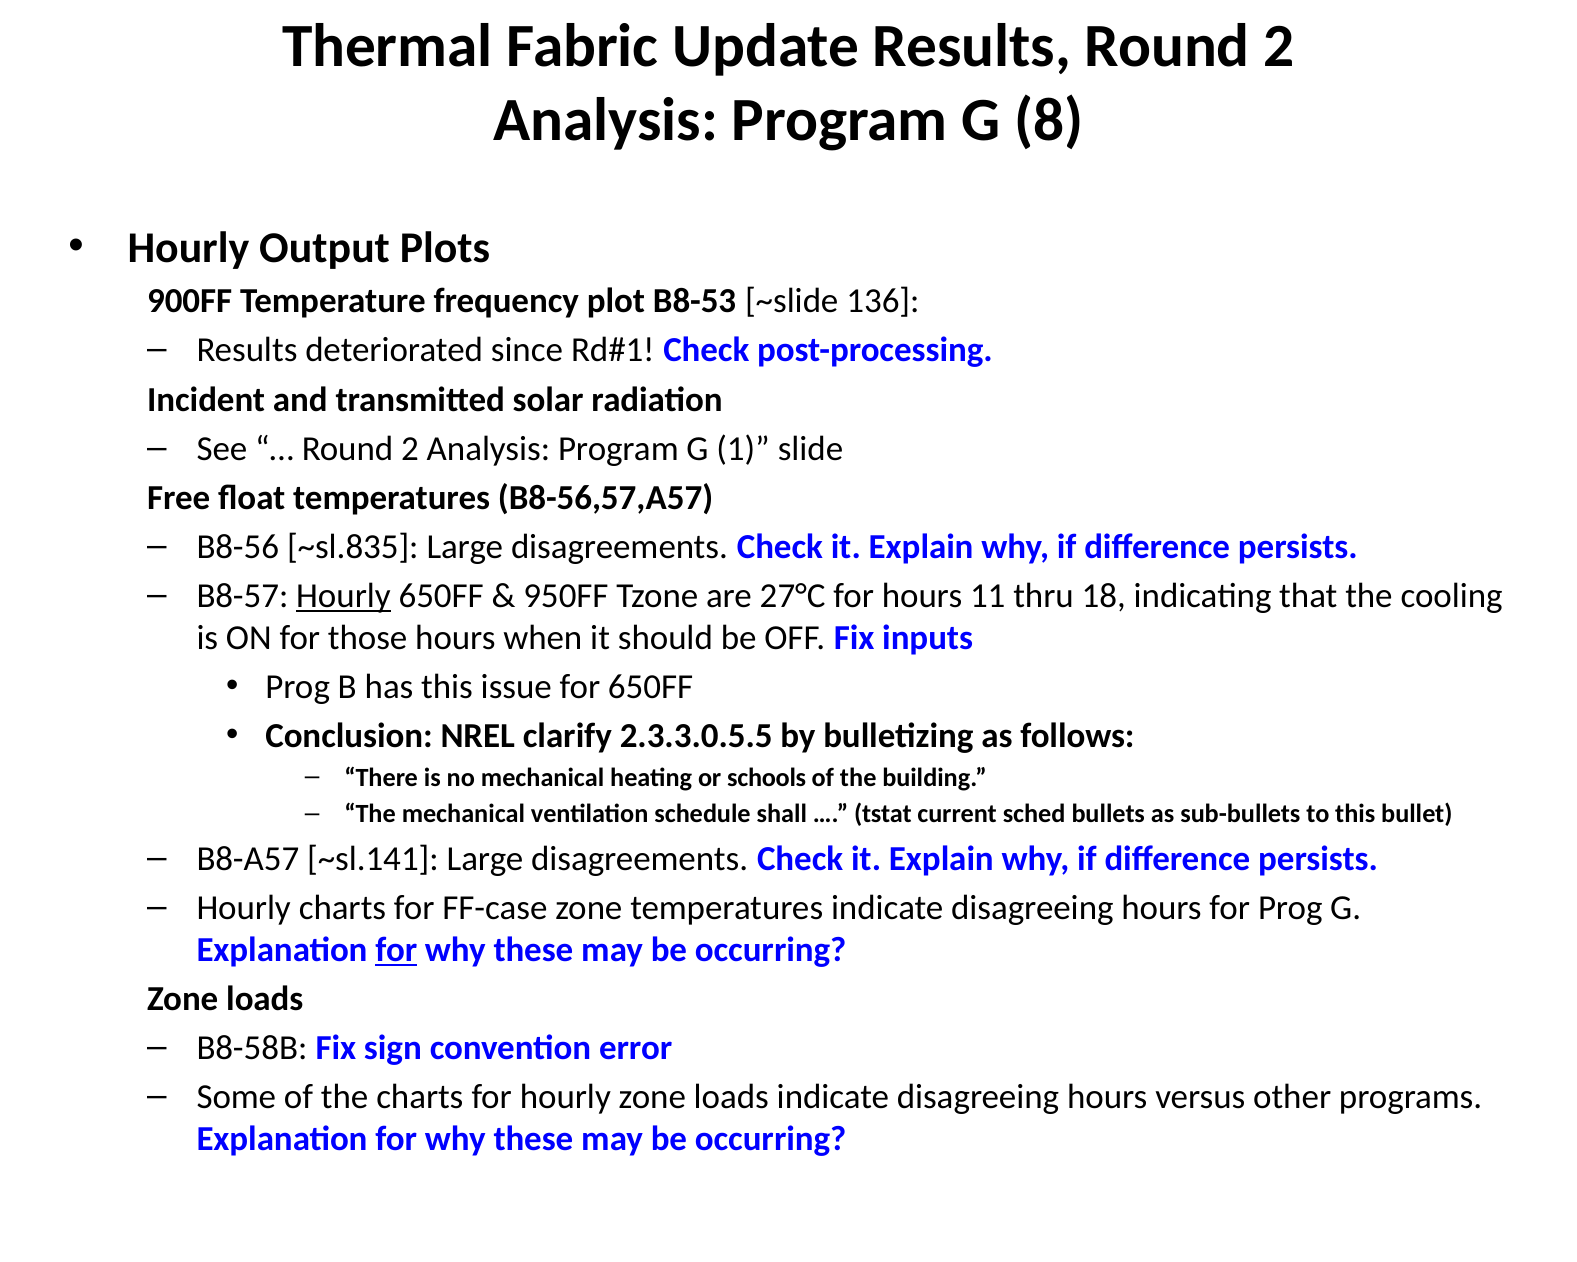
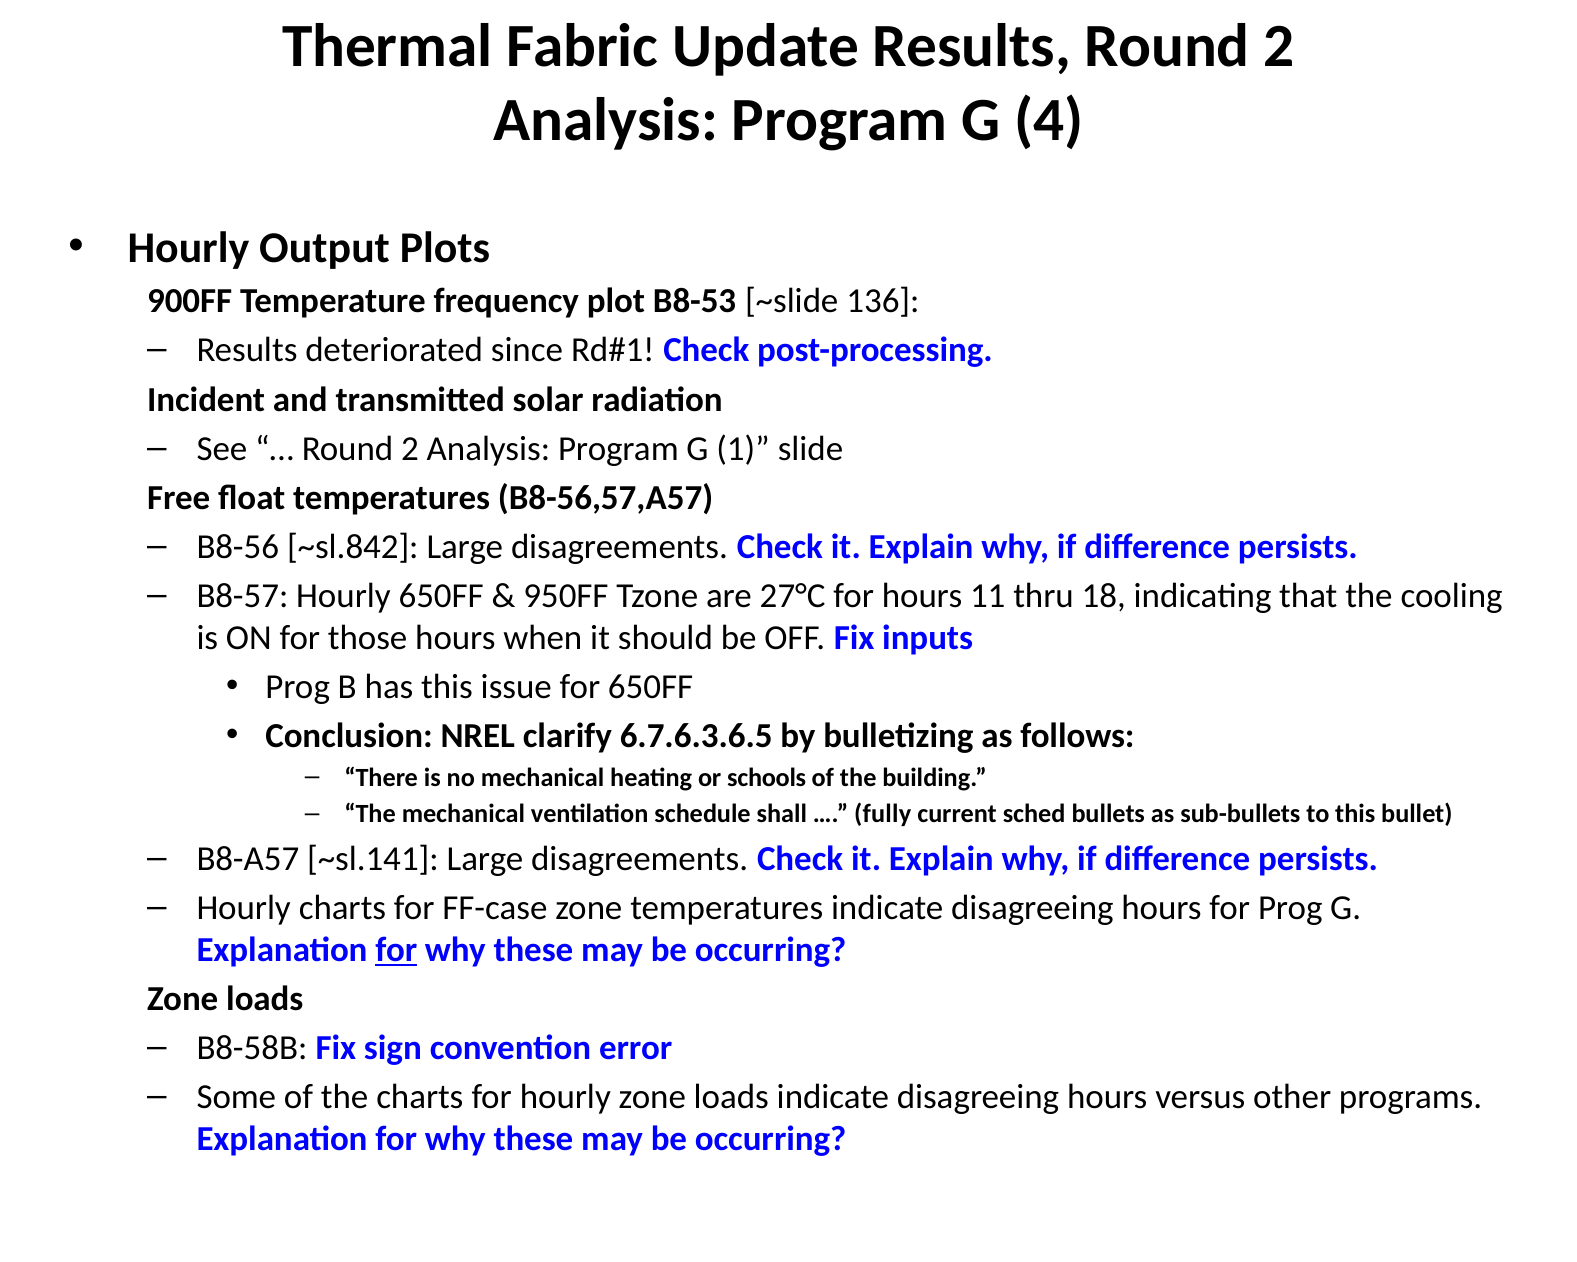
8: 8 -> 4 (1049, 120)
~sl.835: ~sl.835 -> ~sl.842 (353, 546)
Hourly underline: present -> none (343, 596)
2.3.3.0.5.5: 2.3.3.0.5.5 -> 6.7.6.3.6.5 (696, 736)
tstat: tstat -> fully (883, 814)
